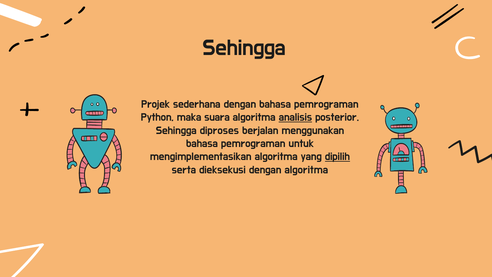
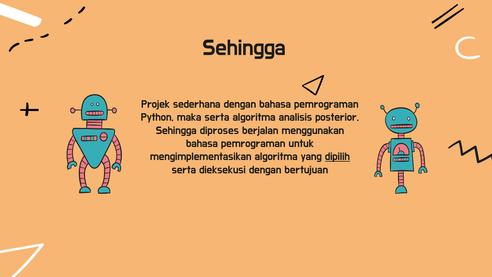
maka suara: suara -> serta (217, 117)
analisis underline: present -> none (295, 117)
dengan algoritma: algoritma -> bertujuan (306, 170)
